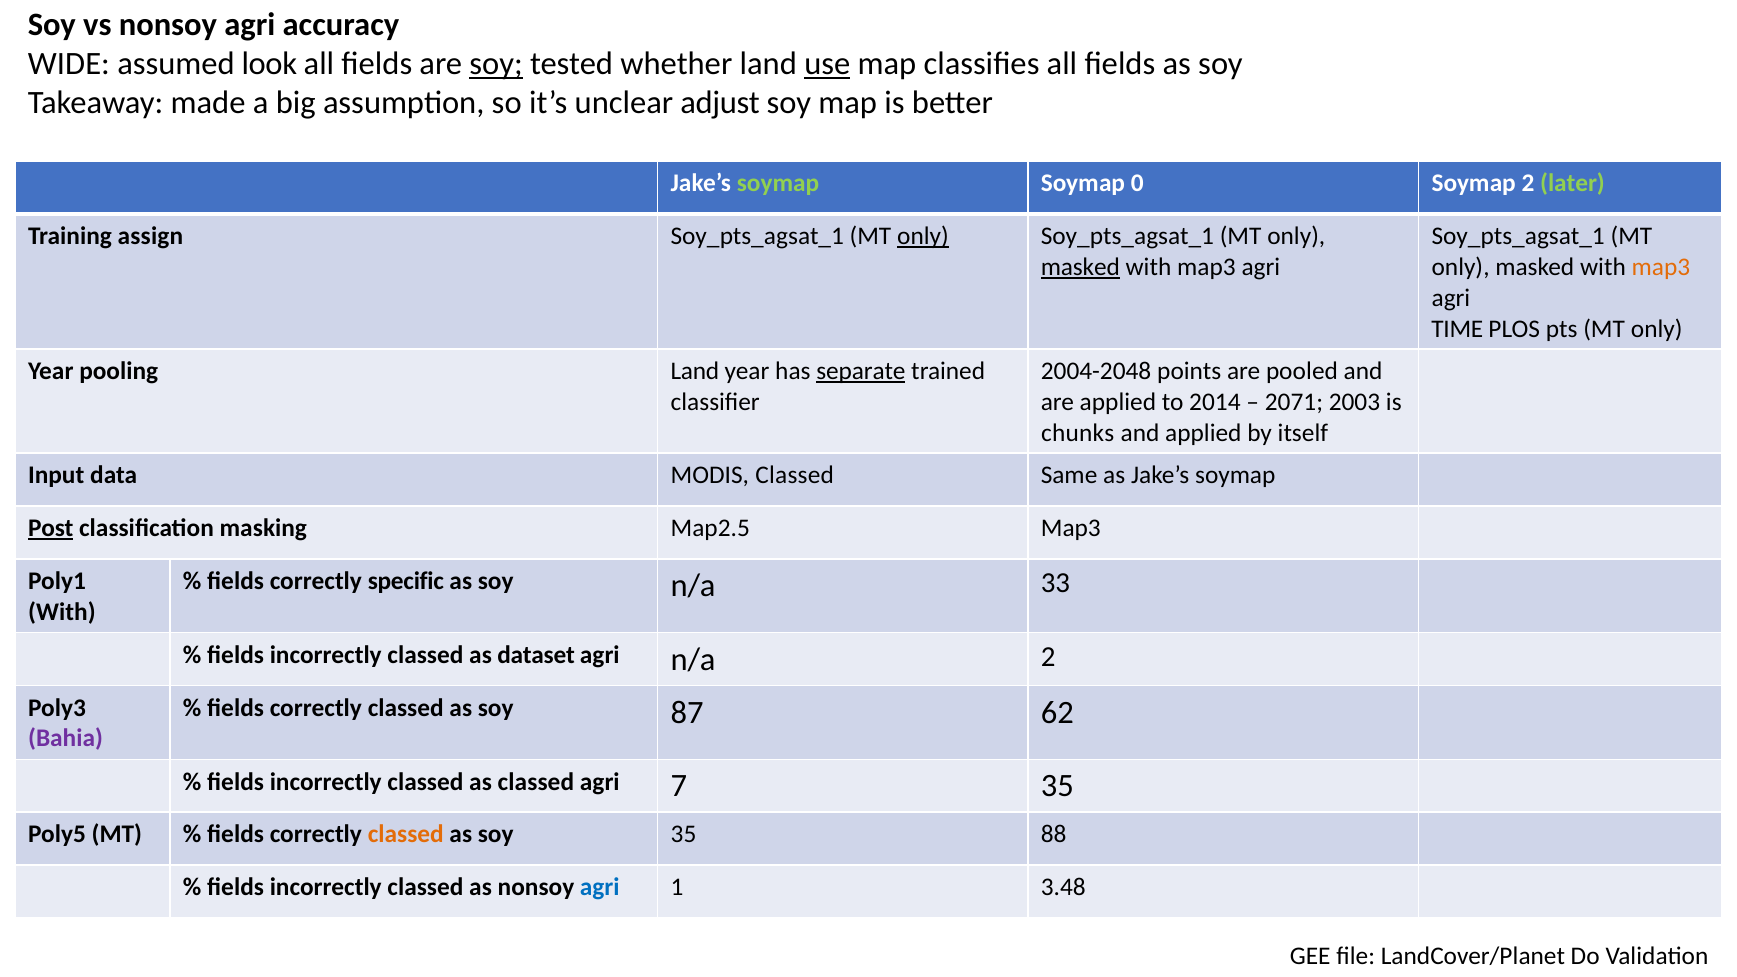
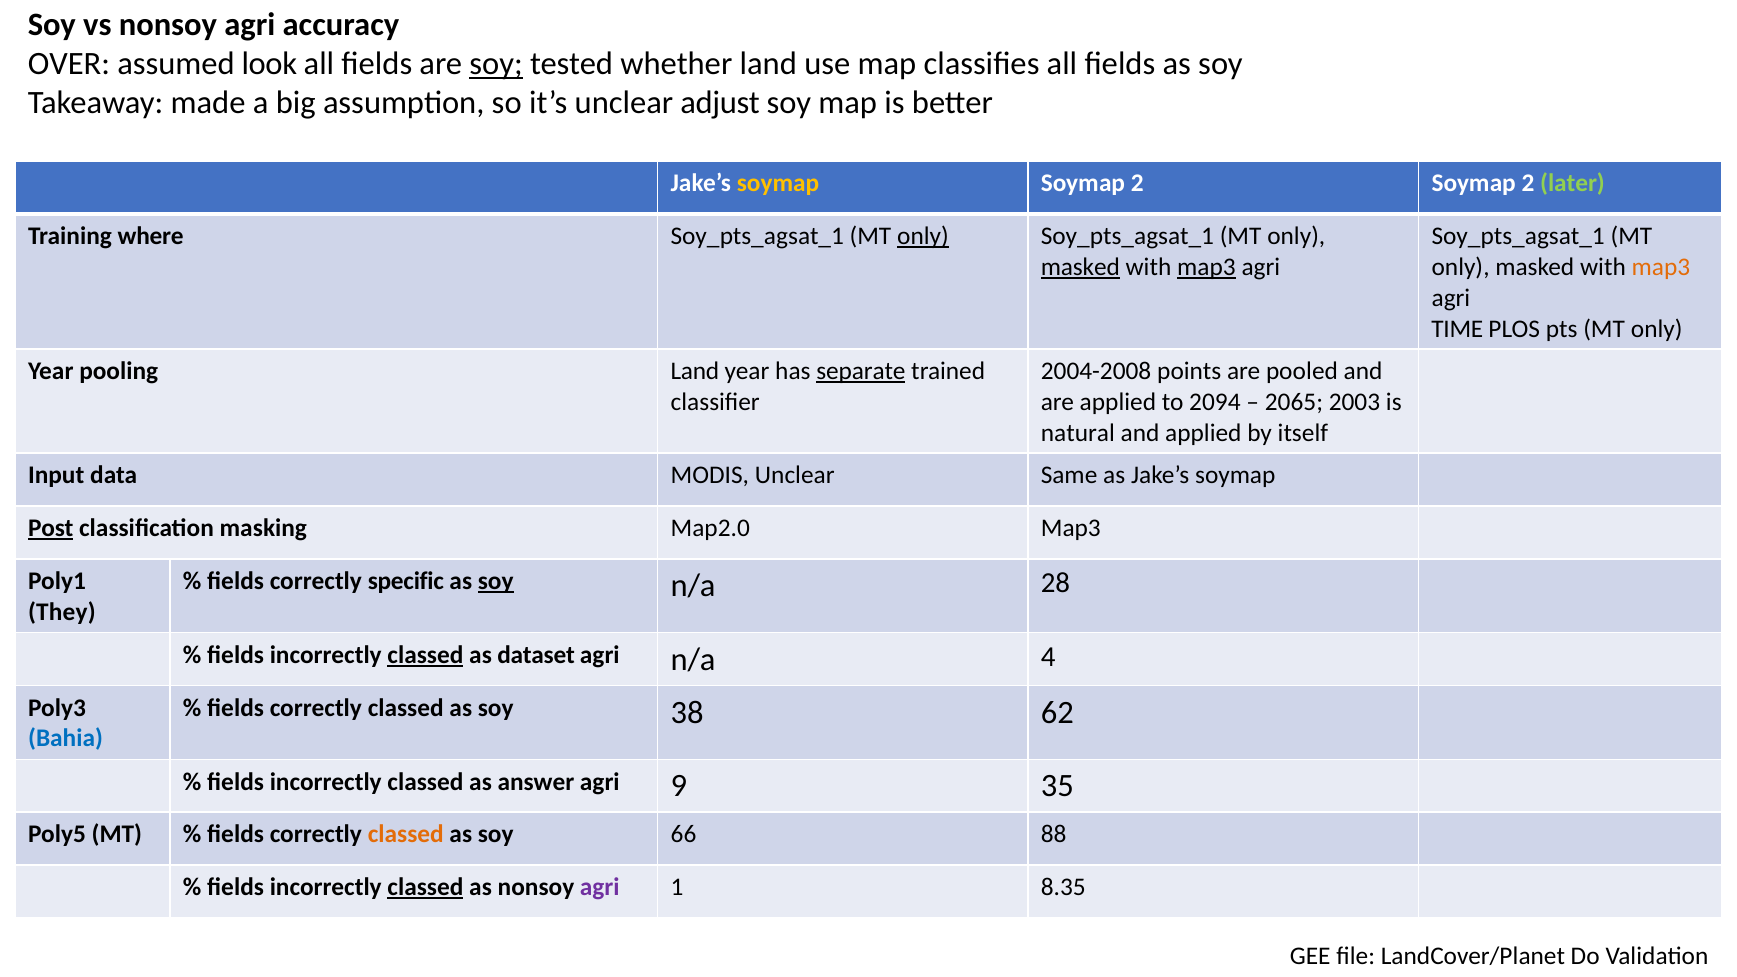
WIDE: WIDE -> OVER (69, 64)
use underline: present -> none (827, 64)
soymap colour: light green -> yellow (778, 184)
0: 0 -> 2 (1137, 184)
assign: assign -> where (151, 236)
map3 underline: none -> present (1206, 267)
2004-2048: 2004-2048 -> 2004-2008 (1096, 371)
2014: 2014 -> 2094 (1215, 402)
2071: 2071 -> 2065 (1294, 402)
chunks: chunks -> natural (1078, 433)
MODIS Classed: Classed -> Unclear (795, 475)
Map2.5: Map2.5 -> Map2.0 (710, 528)
soy underline: none -> present (496, 581)
33: 33 -> 28 (1055, 583)
With: With -> They (62, 612)
classed underline: none -> present (425, 655)
n/a 2: 2 -> 4 (1048, 657)
87: 87 -> 38 (687, 712)
Bahia colour: purple -> blue (66, 739)
as classed: classed -> answer (536, 782)
7: 7 -> 9 (679, 786)
soy 35: 35 -> 66 (684, 835)
classed underline: none -> present (425, 887)
agri colour: blue -> purple (600, 887)
3.48: 3.48 -> 8.35 (1063, 887)
